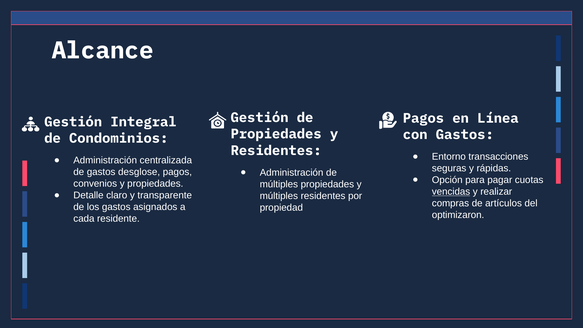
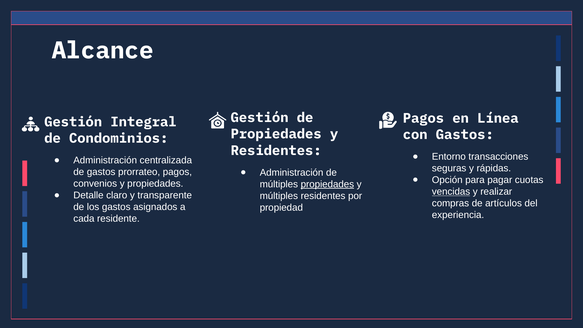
desglose: desglose -> prorrateo (139, 172)
propiedades underline: none -> present (327, 184)
optimizaron: optimizaron -> experiencia (458, 215)
